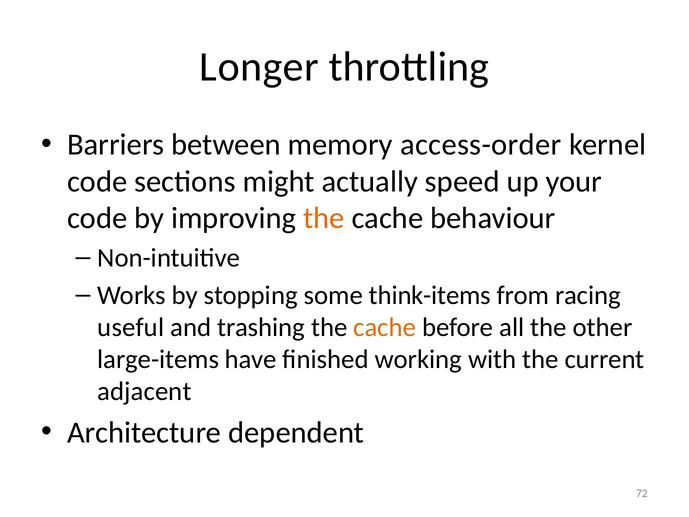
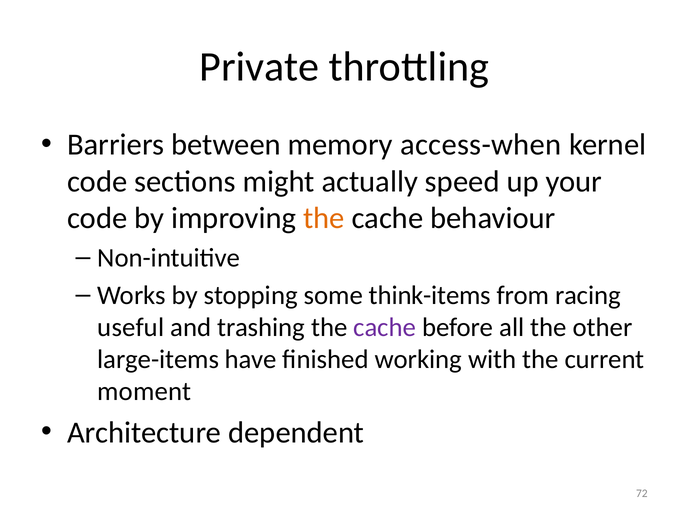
Longer: Longer -> Private (259, 67)
access-order: access-order -> access-when (481, 145)
cache colour: orange -> purple (385, 327)
adjacent: adjacent -> moment (144, 391)
